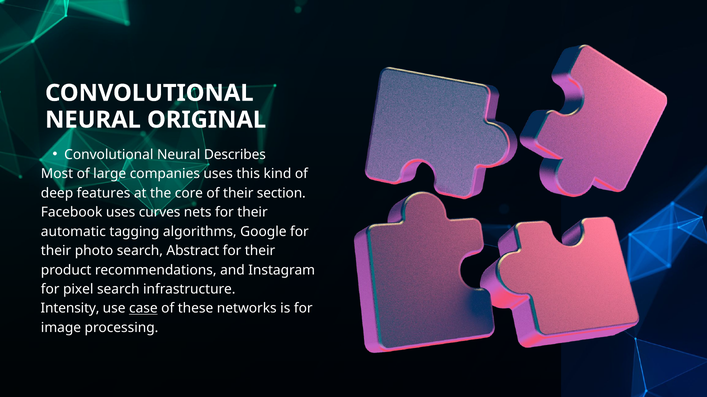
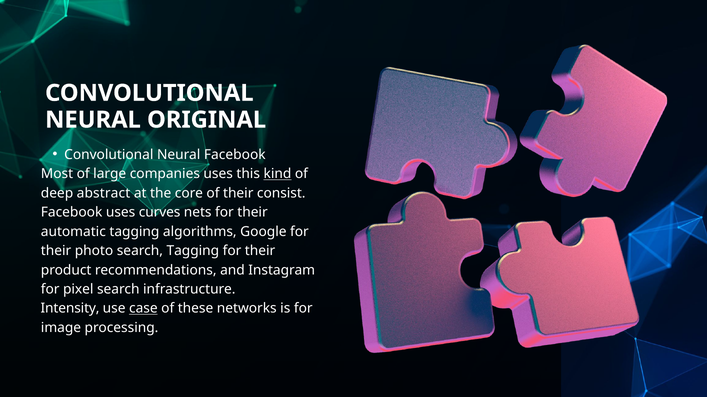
Neural Describes: Describes -> Facebook (235, 155)
kind underline: none -> present (277, 174)
features: features -> abstract (103, 193)
section: section -> consist (281, 193)
search Abstract: Abstract -> Tagging (193, 251)
